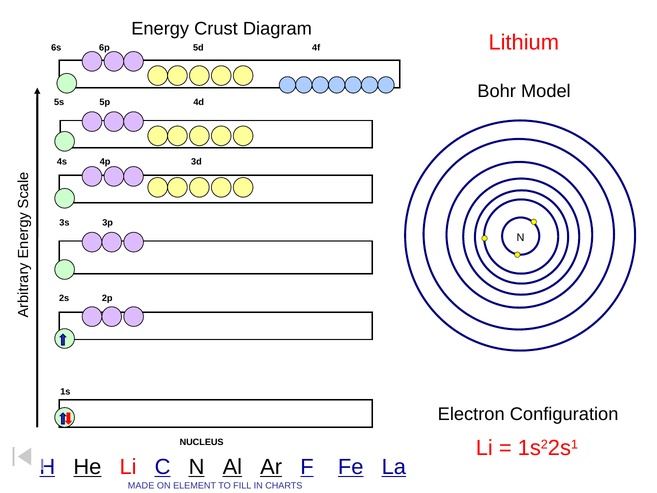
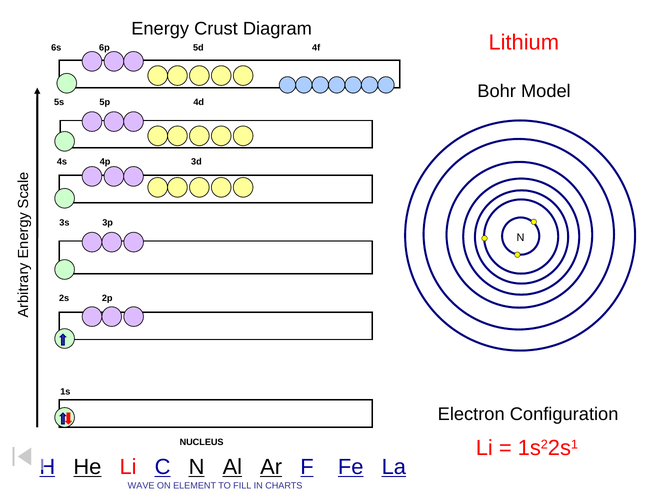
MADE: MADE -> WAVE (141, 486)
